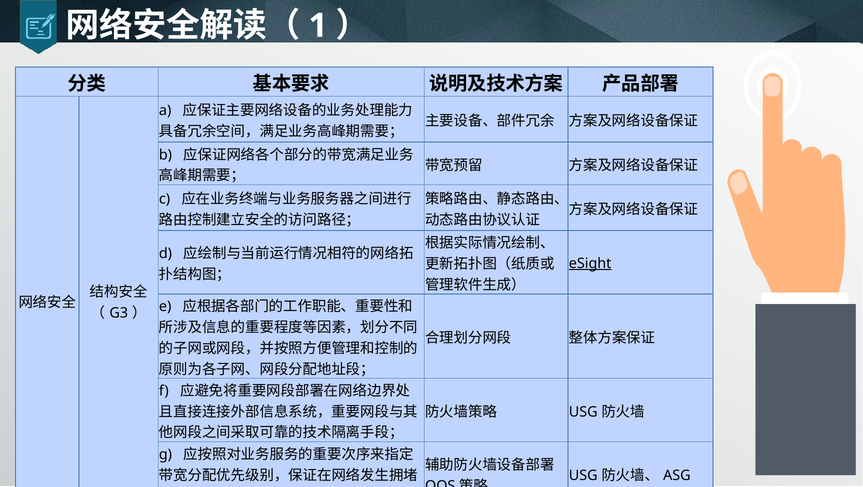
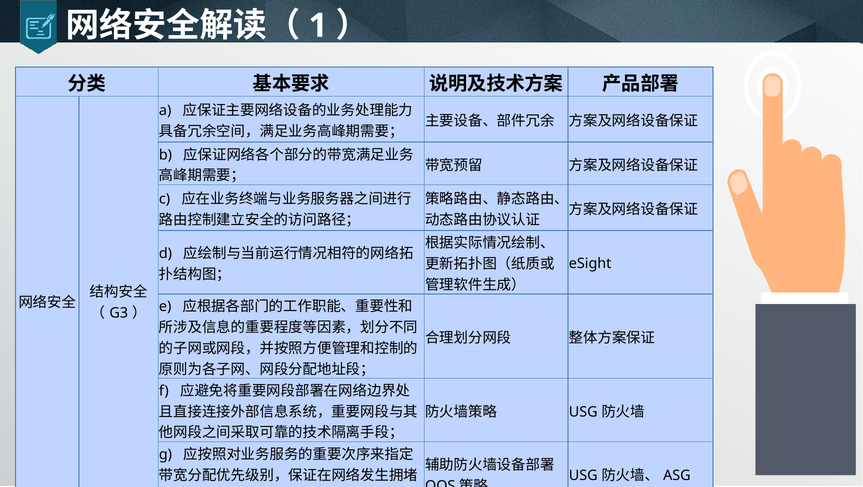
eSight underline: present -> none (590, 263)
